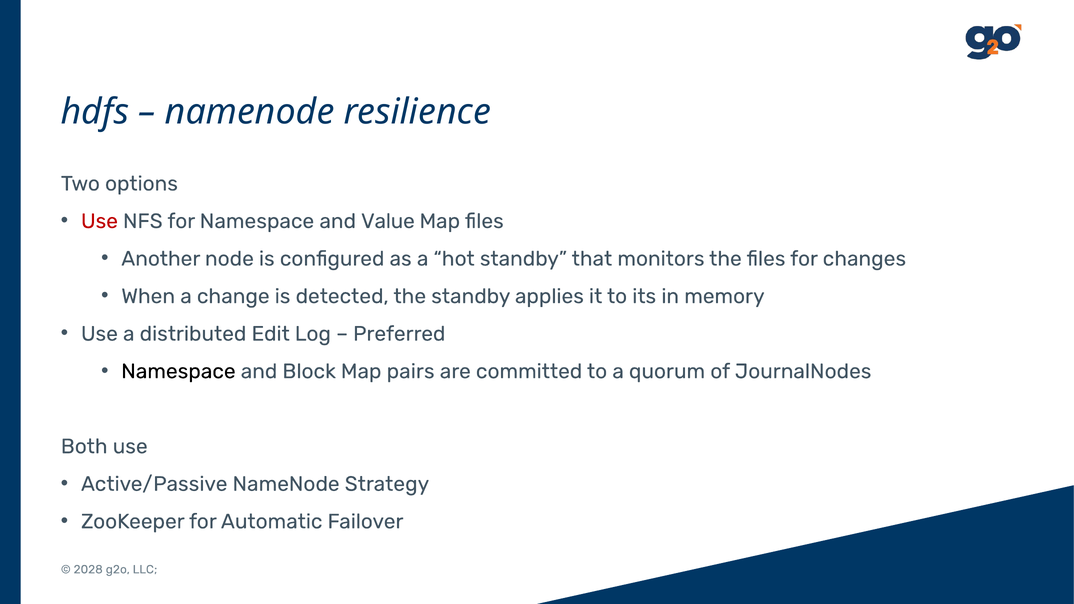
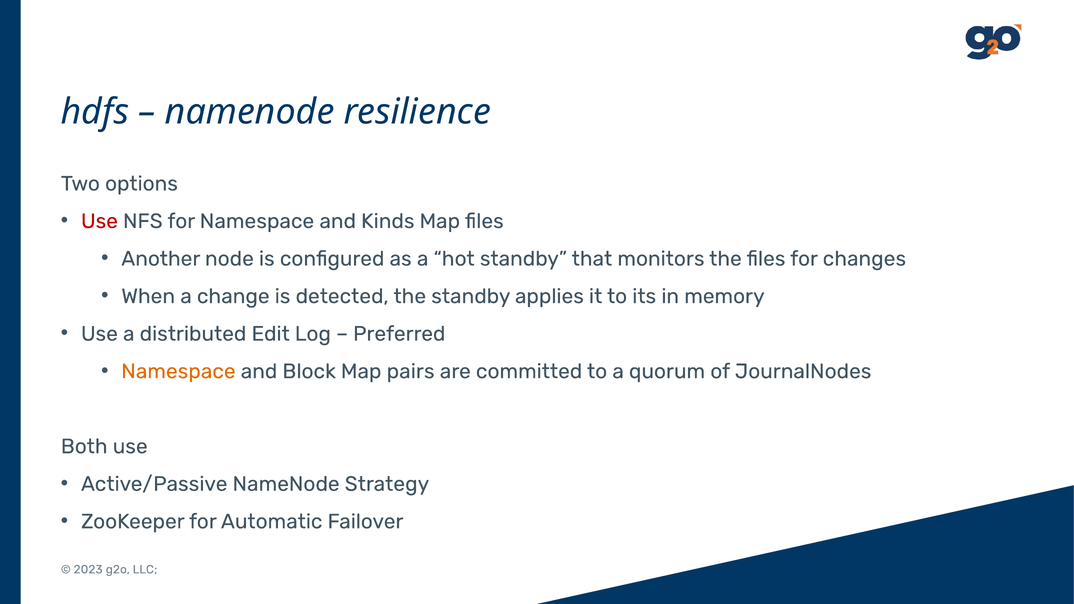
Value: Value -> Kinds (388, 221)
Namespace colour: black -> orange (178, 371)
2028: 2028 -> 2023 (88, 570)
